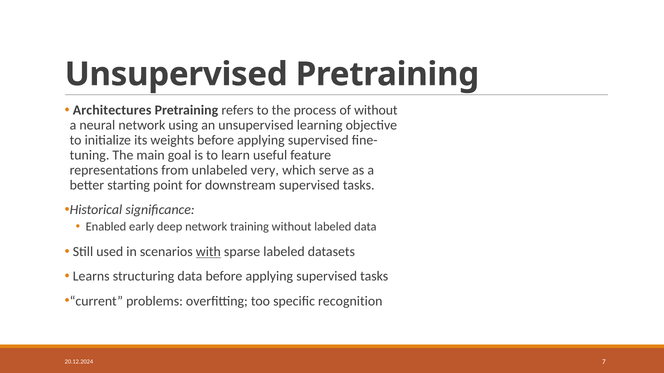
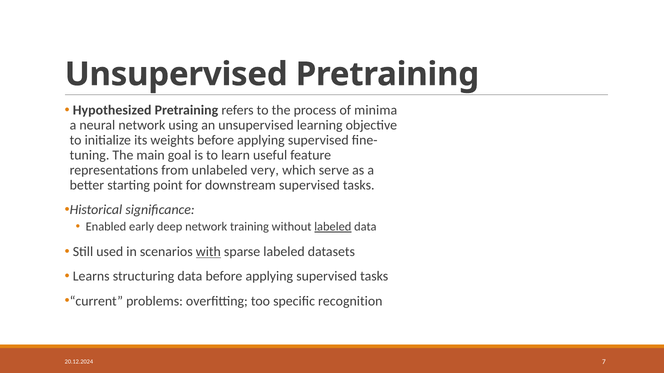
Architectures: Architectures -> Hypothesized (112, 110)
of without: without -> minima (376, 110)
labeled underline: none -> present (333, 227)
